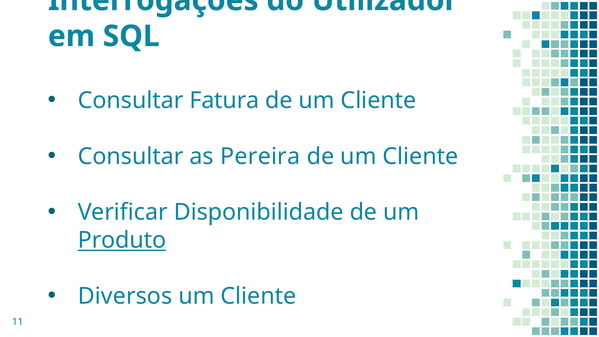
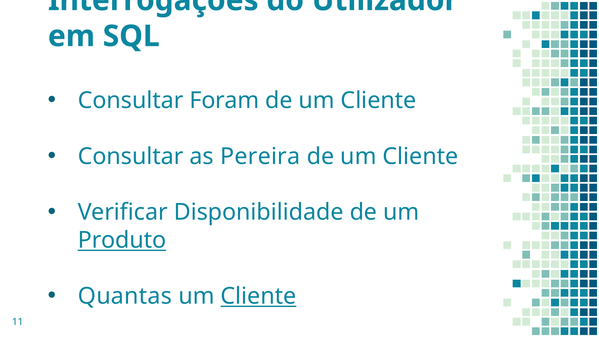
Fatura: Fatura -> Foram (224, 100)
Diversos: Diversos -> Quantas (125, 296)
Cliente underline: none -> present (258, 296)
